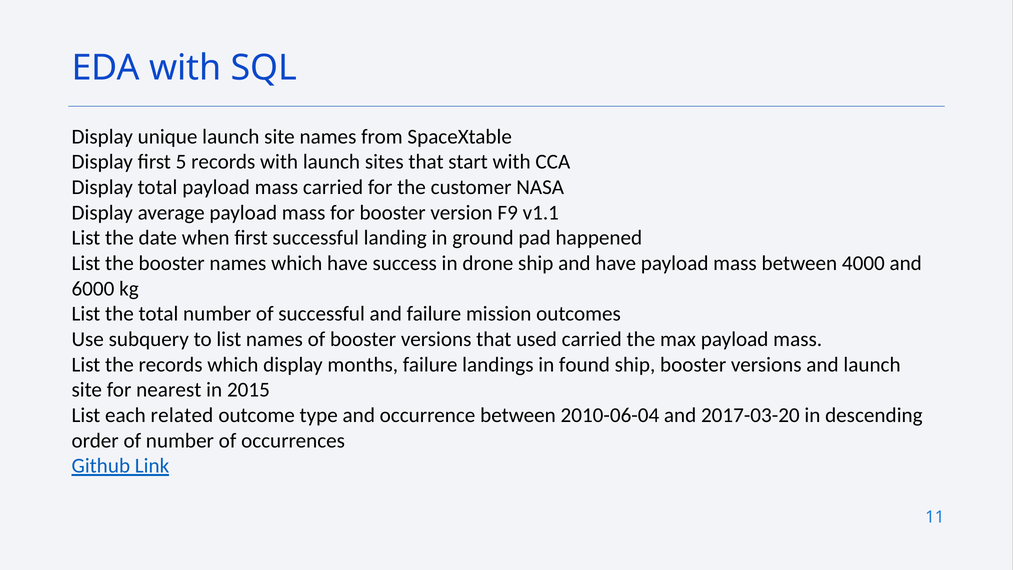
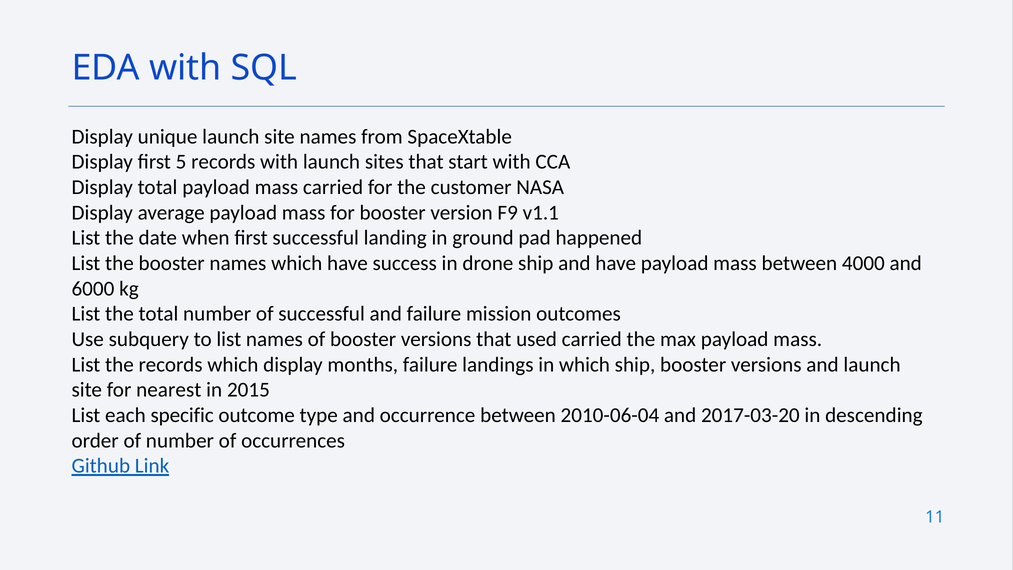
in found: found -> which (584, 365)
related: related -> specific (182, 415)
